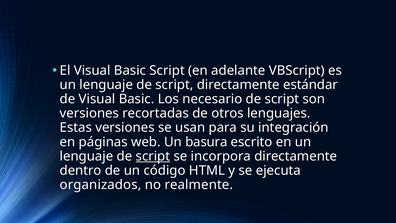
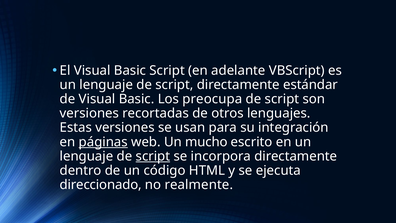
necesario: necesario -> preocupa (212, 99)
páginas underline: none -> present (103, 142)
basura: basura -> mucho (206, 142)
organizados: organizados -> direccionado (101, 185)
